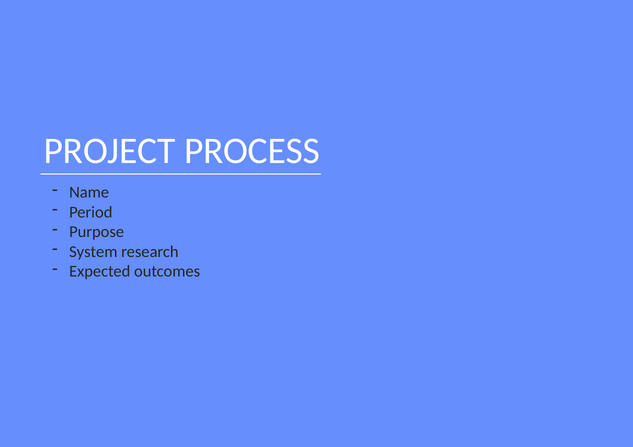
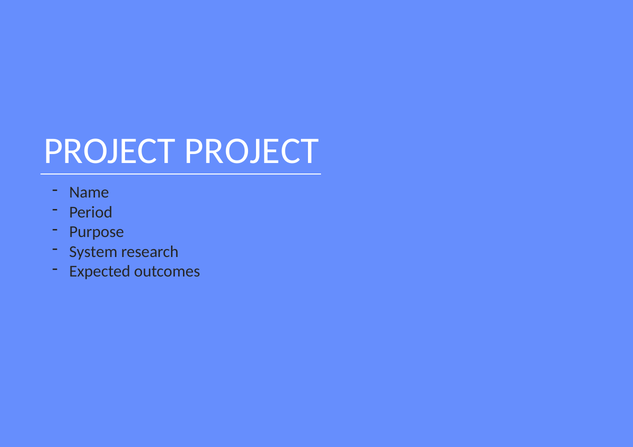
PROJECT PROCESS: PROCESS -> PROJECT (252, 151)
